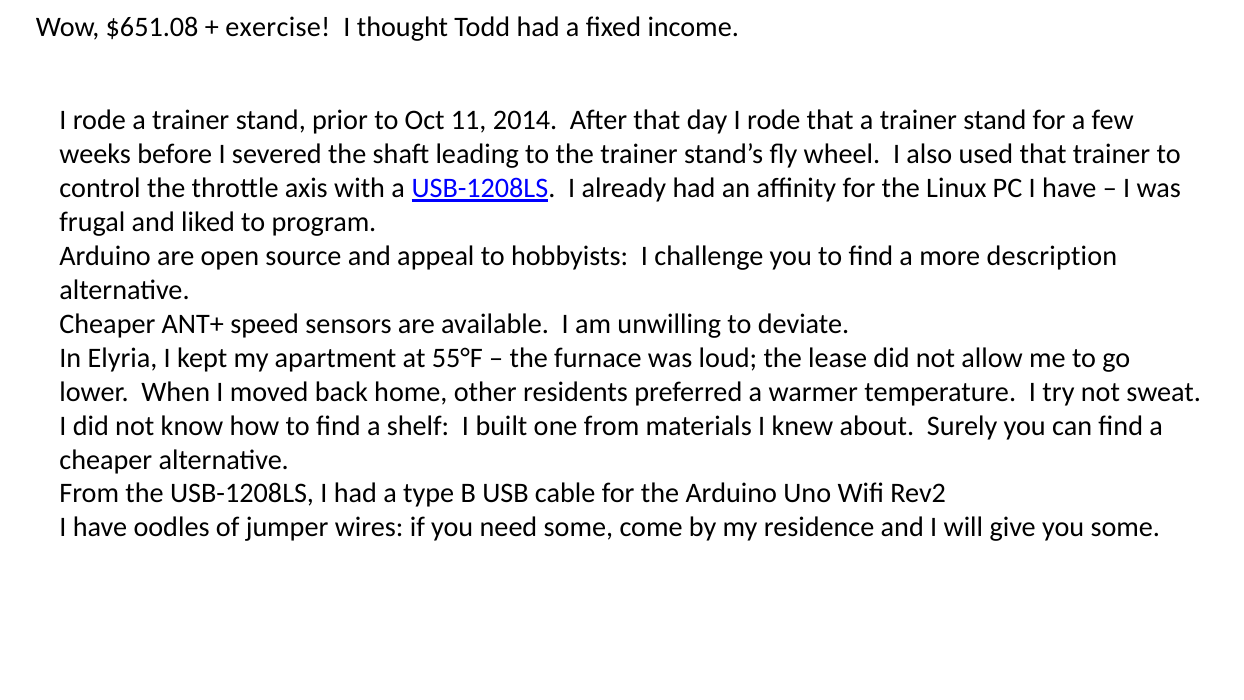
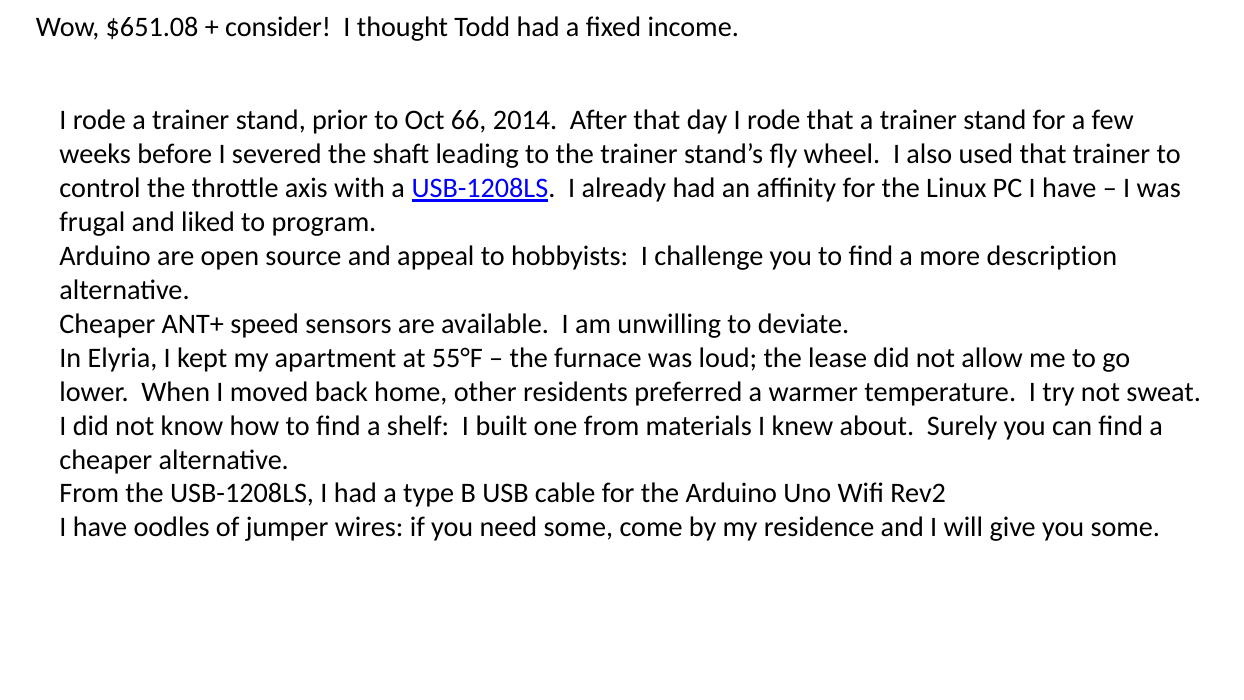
exercise: exercise -> consider (278, 27)
11: 11 -> 66 (469, 120)
